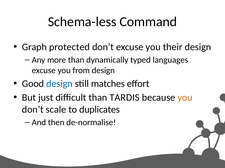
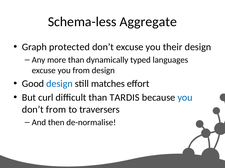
Command: Command -> Aggregate (148, 22)
just: just -> curl (46, 98)
you colour: orange -> blue (185, 98)
don’t scale: scale -> from (56, 110)
duplicates: duplicates -> traversers (99, 110)
